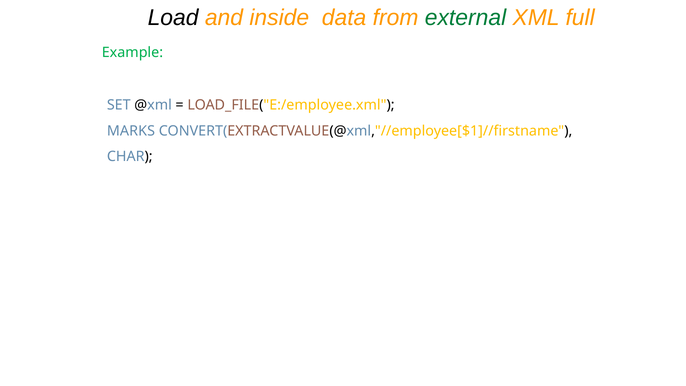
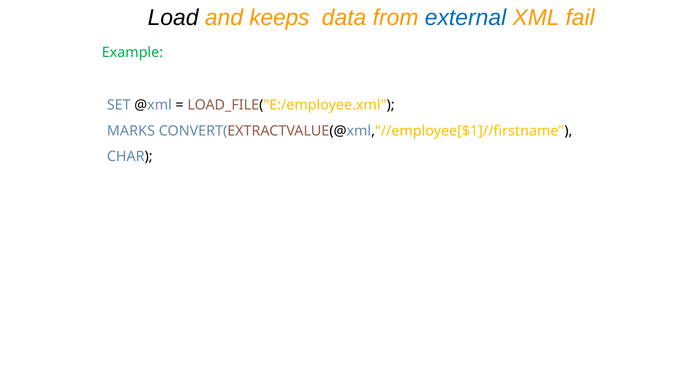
inside: inside -> keeps (279, 18)
external colour: green -> blue (466, 18)
full: full -> fail (580, 18)
